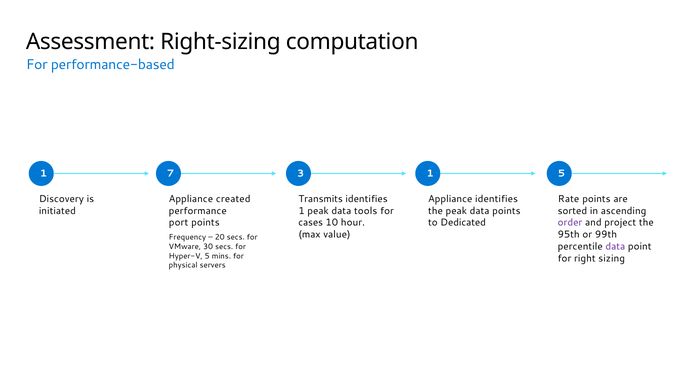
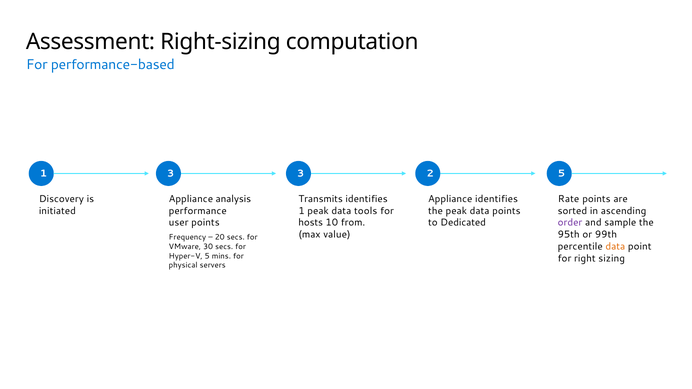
1 7: 7 -> 3 (171, 173)
3 1: 1 -> 2 (430, 173)
created: created -> analysis (233, 199)
port: port -> user (179, 223)
cases: cases -> hosts (311, 223)
hour: hour -> from (353, 223)
project: project -> sample (620, 223)
data colour: purple -> orange (615, 247)
